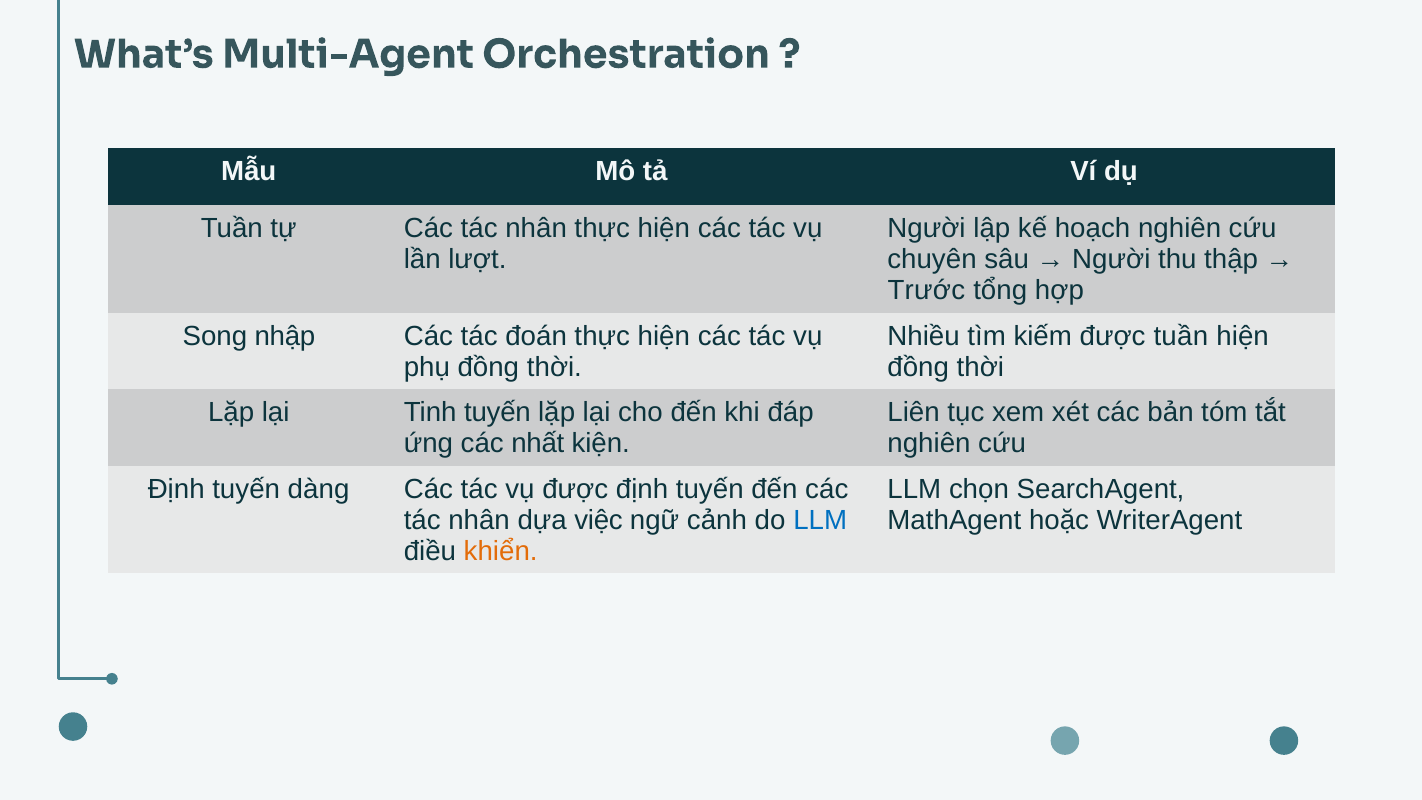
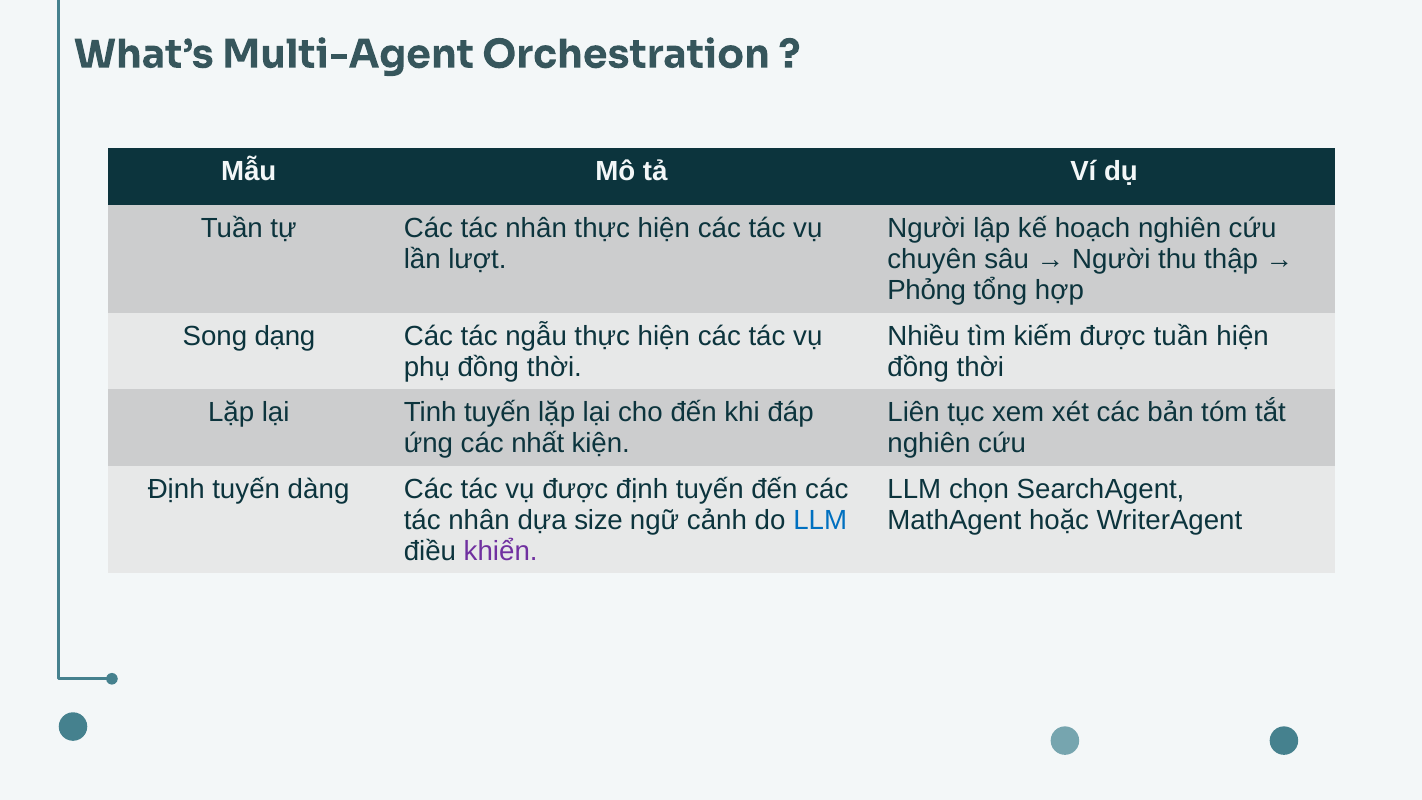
Trước: Trước -> Phỏng (927, 291)
nhập: nhập -> dạng (285, 336)
đoán: đoán -> ngẫu (536, 336)
việc: việc -> size (599, 520)
khiển colour: orange -> purple (501, 551)
